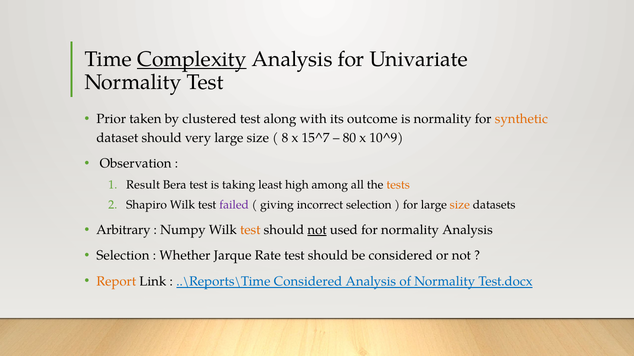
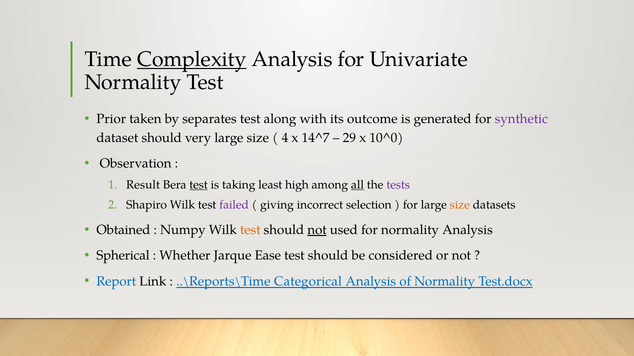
clustered: clustered -> separates (210, 119)
is normality: normality -> generated (443, 119)
synthetic colour: orange -> purple (521, 119)
8: 8 -> 4 (285, 138)
15^7: 15^7 -> 14^7 (316, 138)
80: 80 -> 29 (349, 138)
10^9: 10^9 -> 10^0 (386, 138)
test underline: none -> present (199, 185)
all underline: none -> present (357, 185)
tests colour: orange -> purple (398, 185)
Arbitrary: Arbitrary -> Obtained (123, 230)
Selection: Selection -> Spherical (123, 256)
Rate: Rate -> Ease (268, 256)
Report colour: orange -> blue (116, 282)
..\Reports\Time Considered: Considered -> Categorical (308, 282)
